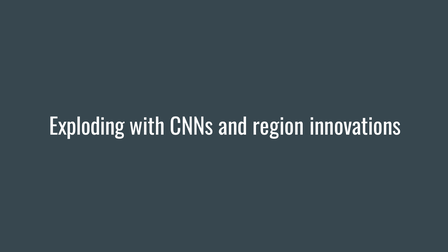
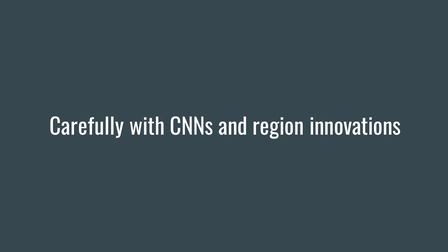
Exploding: Exploding -> Carefully (87, 128)
